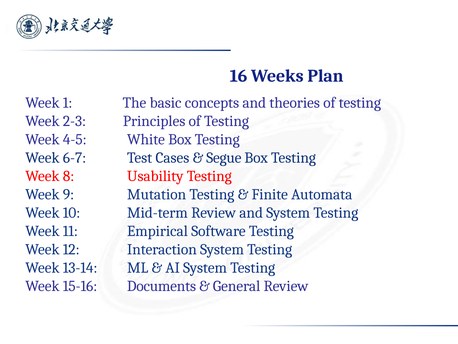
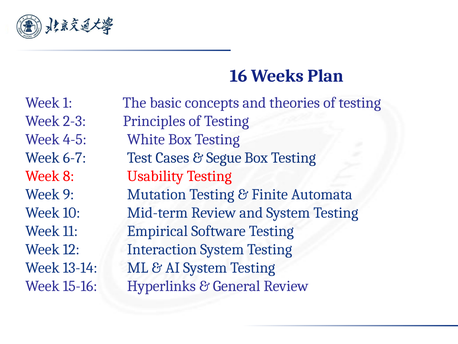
Documents: Documents -> Hyperlinks (161, 286)
